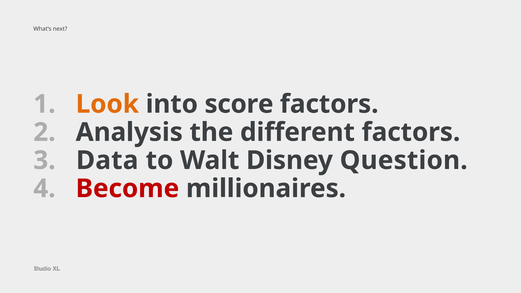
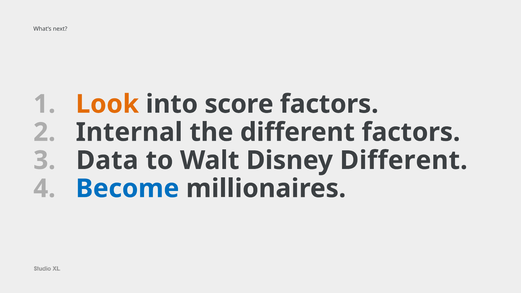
Analysis: Analysis -> Internal (129, 132)
Disney Question: Question -> Different (404, 160)
Become colour: red -> blue (127, 189)
